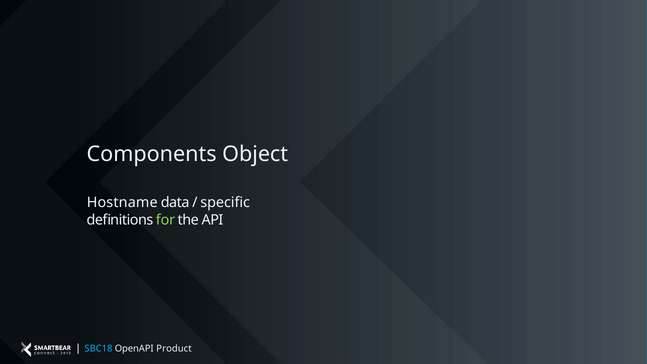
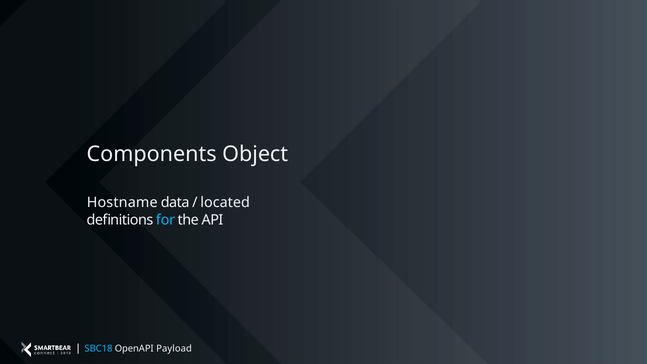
specific: specific -> located (225, 203)
for colour: light green -> light blue (165, 220)
Product: Product -> Payload (174, 349)
